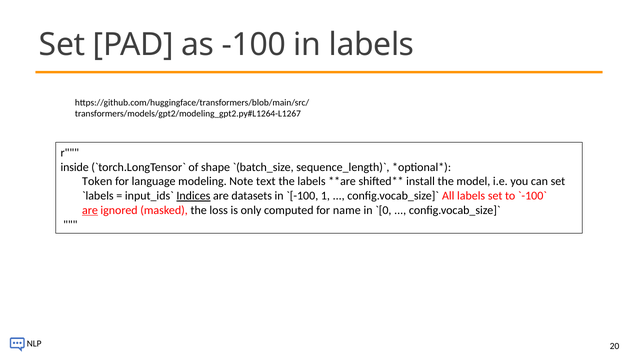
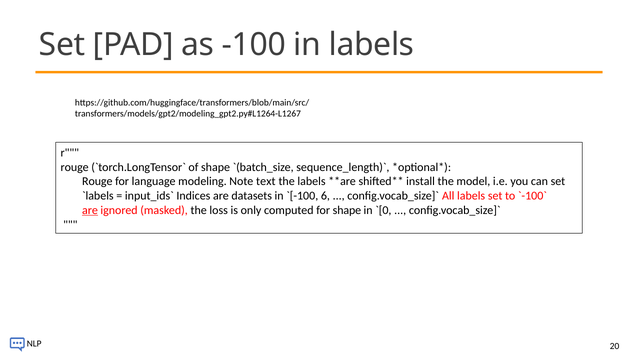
inside: inside -> rouge (75, 167)
Token: Token -> Rouge (97, 181)
Indices underline: present -> none (193, 196)
1: 1 -> 6 (325, 196)
for name: name -> shape (347, 210)
